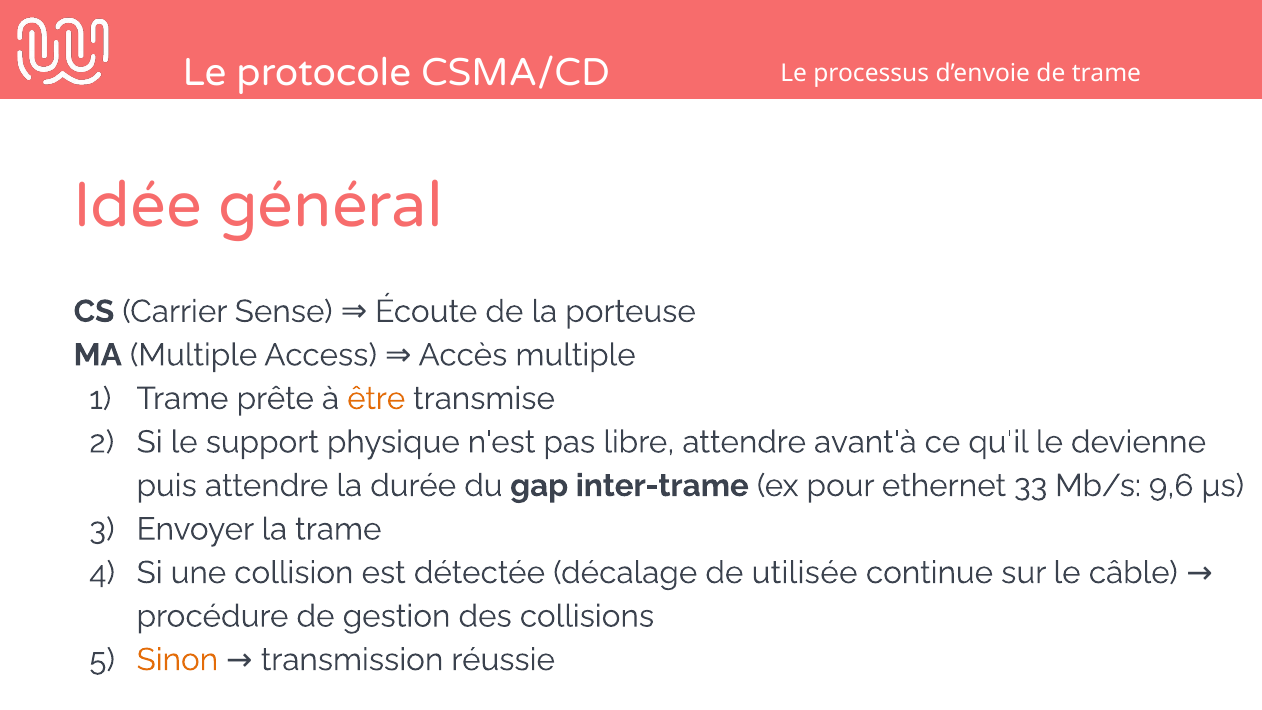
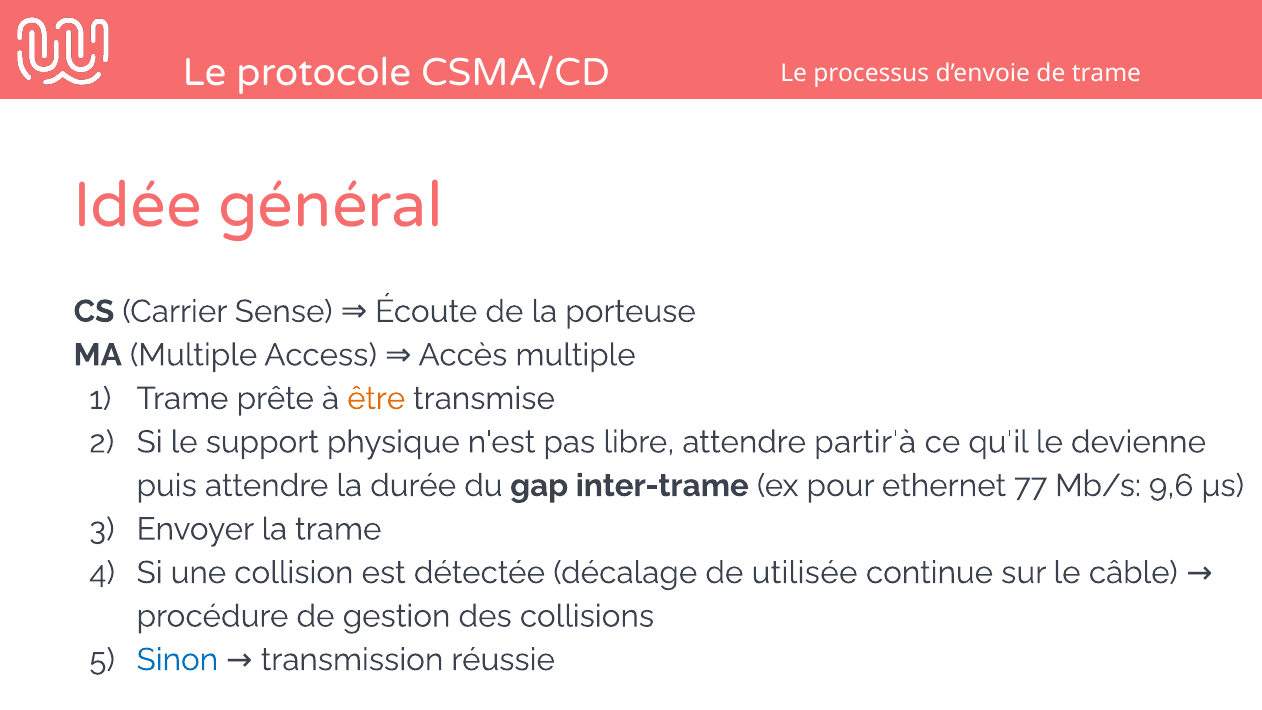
avant'à: avant'à -> partir'à (865, 442)
33: 33 -> 77 (1031, 486)
Sinon colour: orange -> blue (177, 660)
